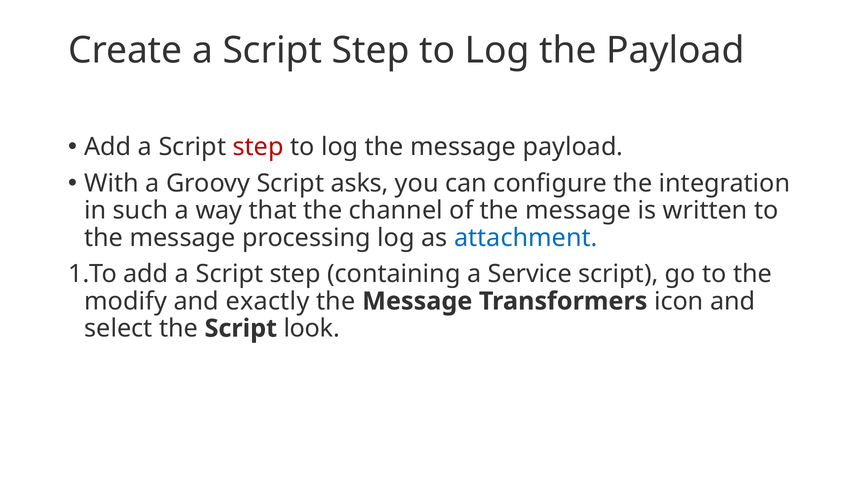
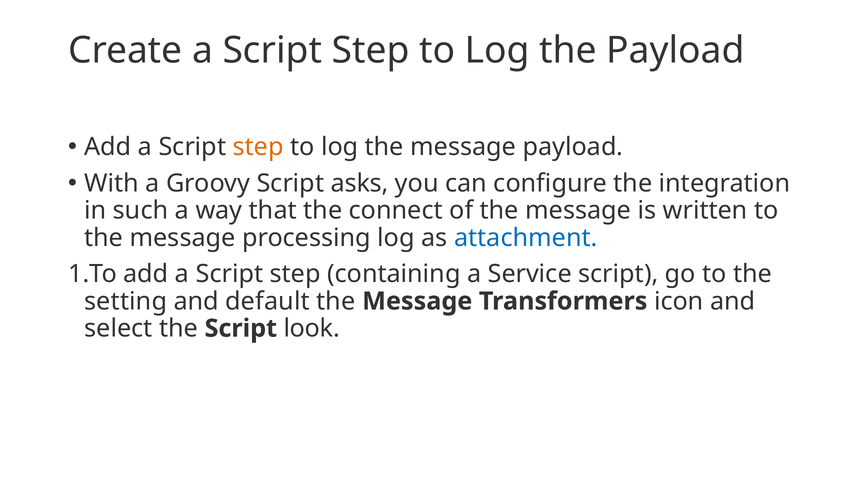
step colour: red -> orange (258, 147)
channel: channel -> connect (396, 211)
modify: modify -> setting (126, 302)
exactly: exactly -> default (268, 302)
